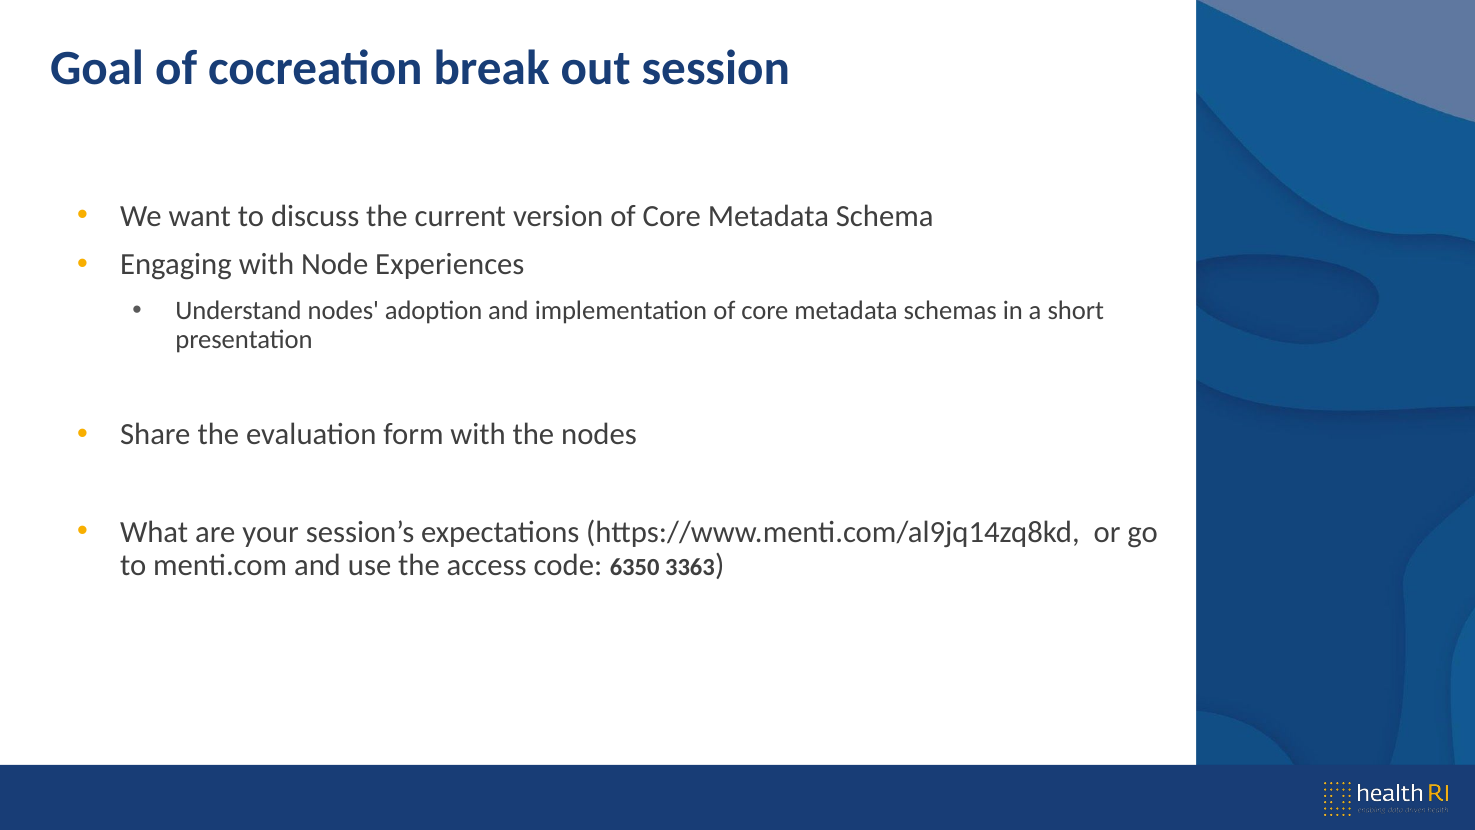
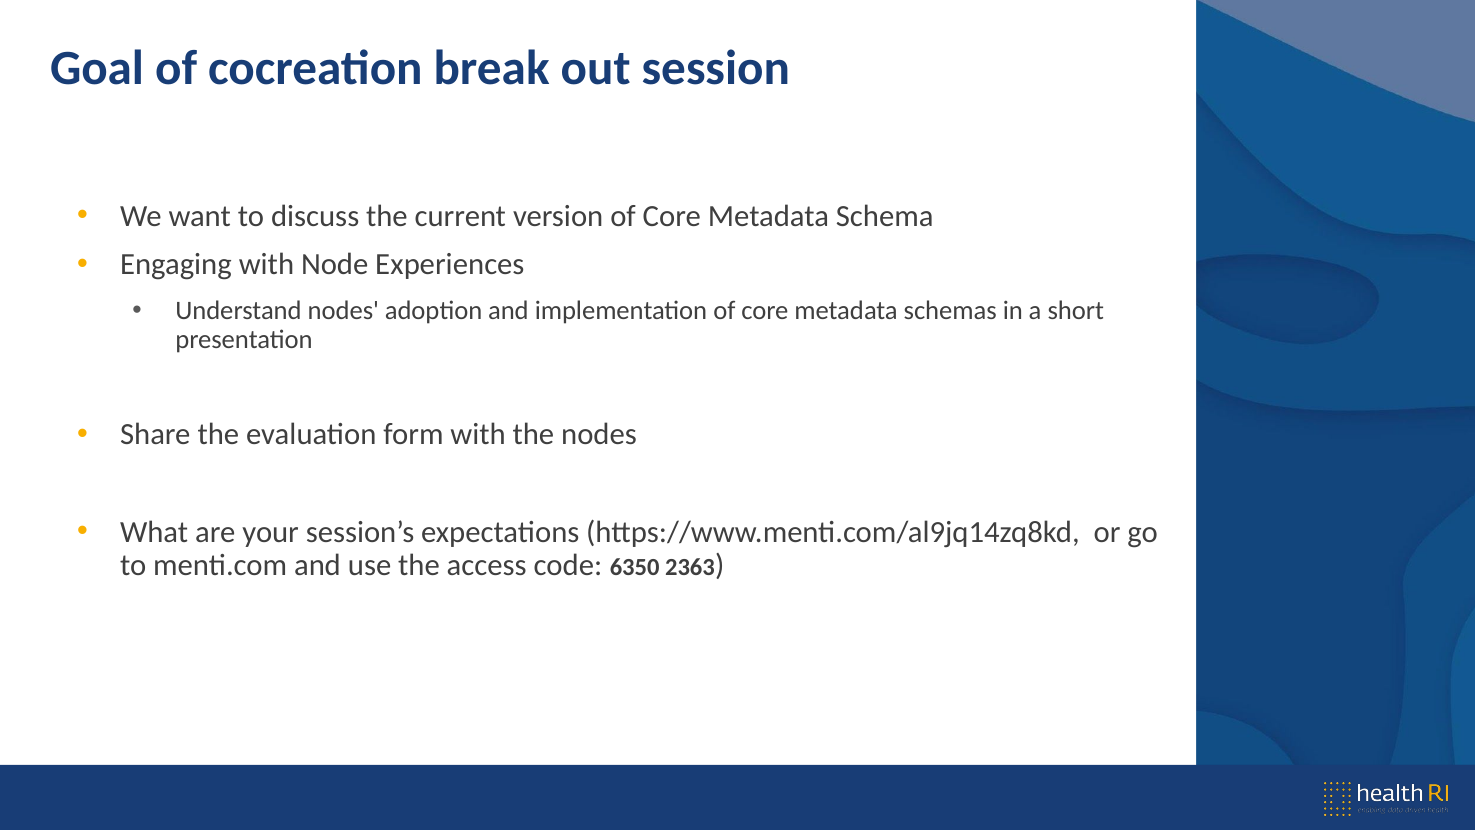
3363: 3363 -> 2363 (690, 567)
